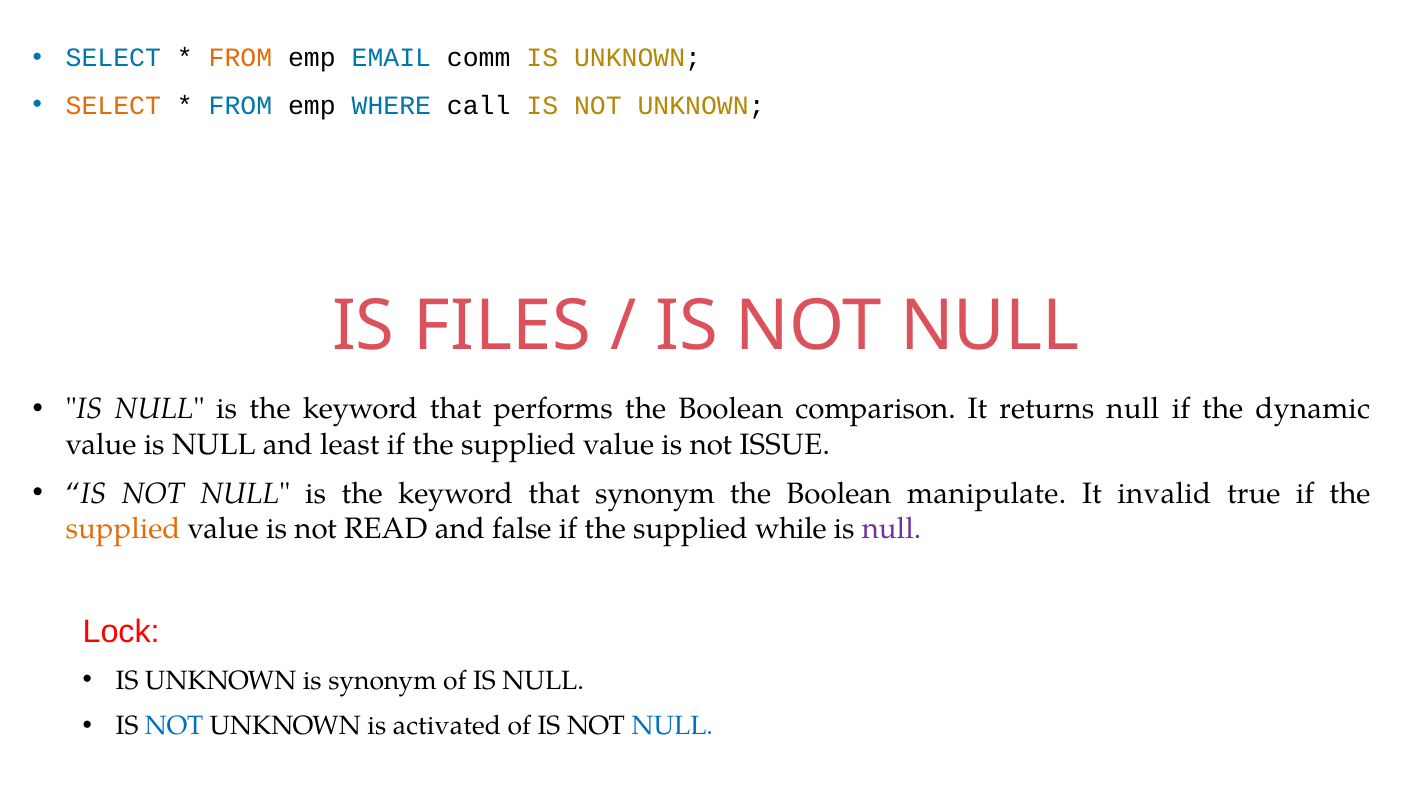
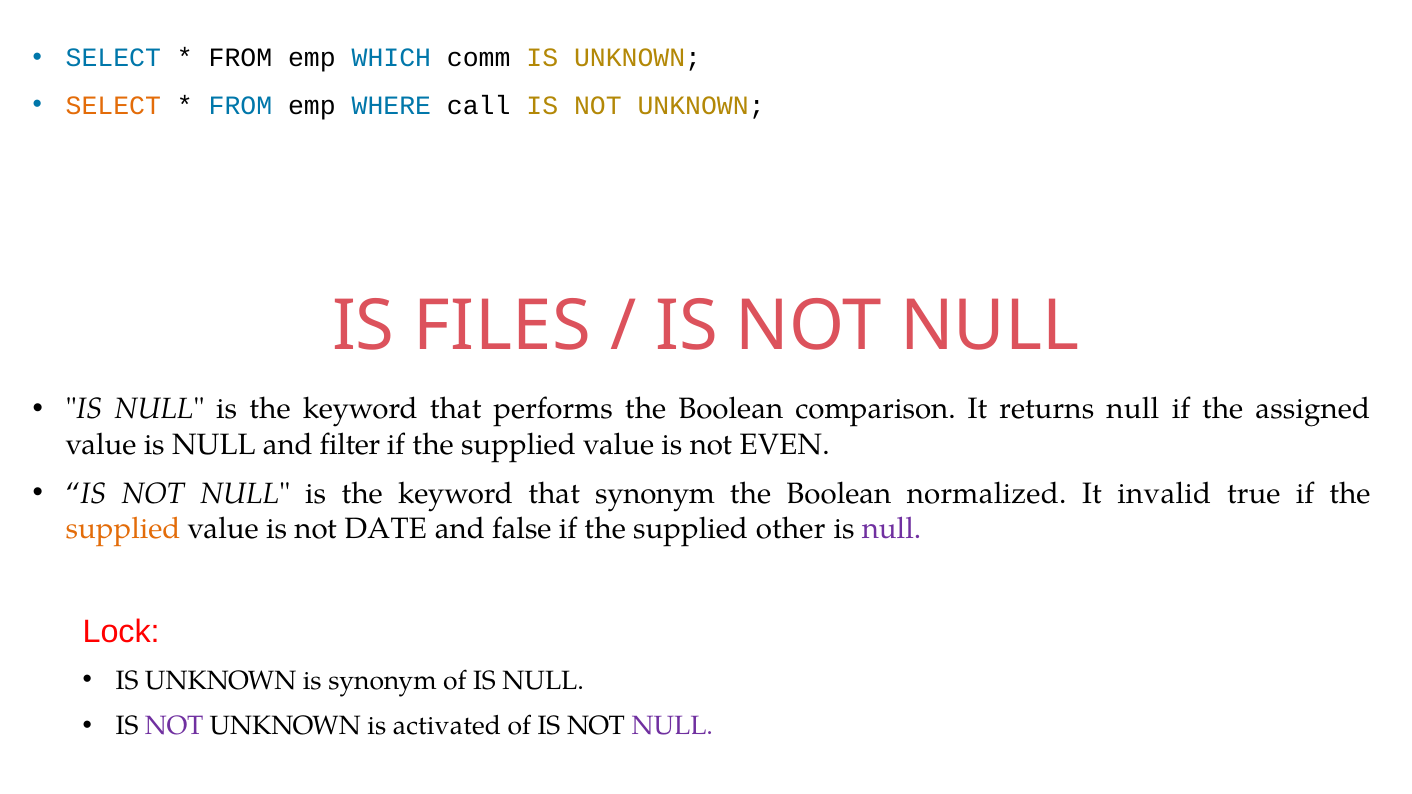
FROM colour: orange -> black (240, 58)
EMAIL: EMAIL -> WHICH (391, 58)
dynamic: dynamic -> assigned (1313, 409)
least: least -> filter (350, 445)
ISSUE: ISSUE -> EVEN (785, 445)
manipulate: manipulate -> normalized (987, 494)
READ: READ -> DATE (386, 529)
while: while -> other (791, 529)
NOT colour: blue -> purple (174, 726)
NULL colour: blue -> purple (672, 726)
